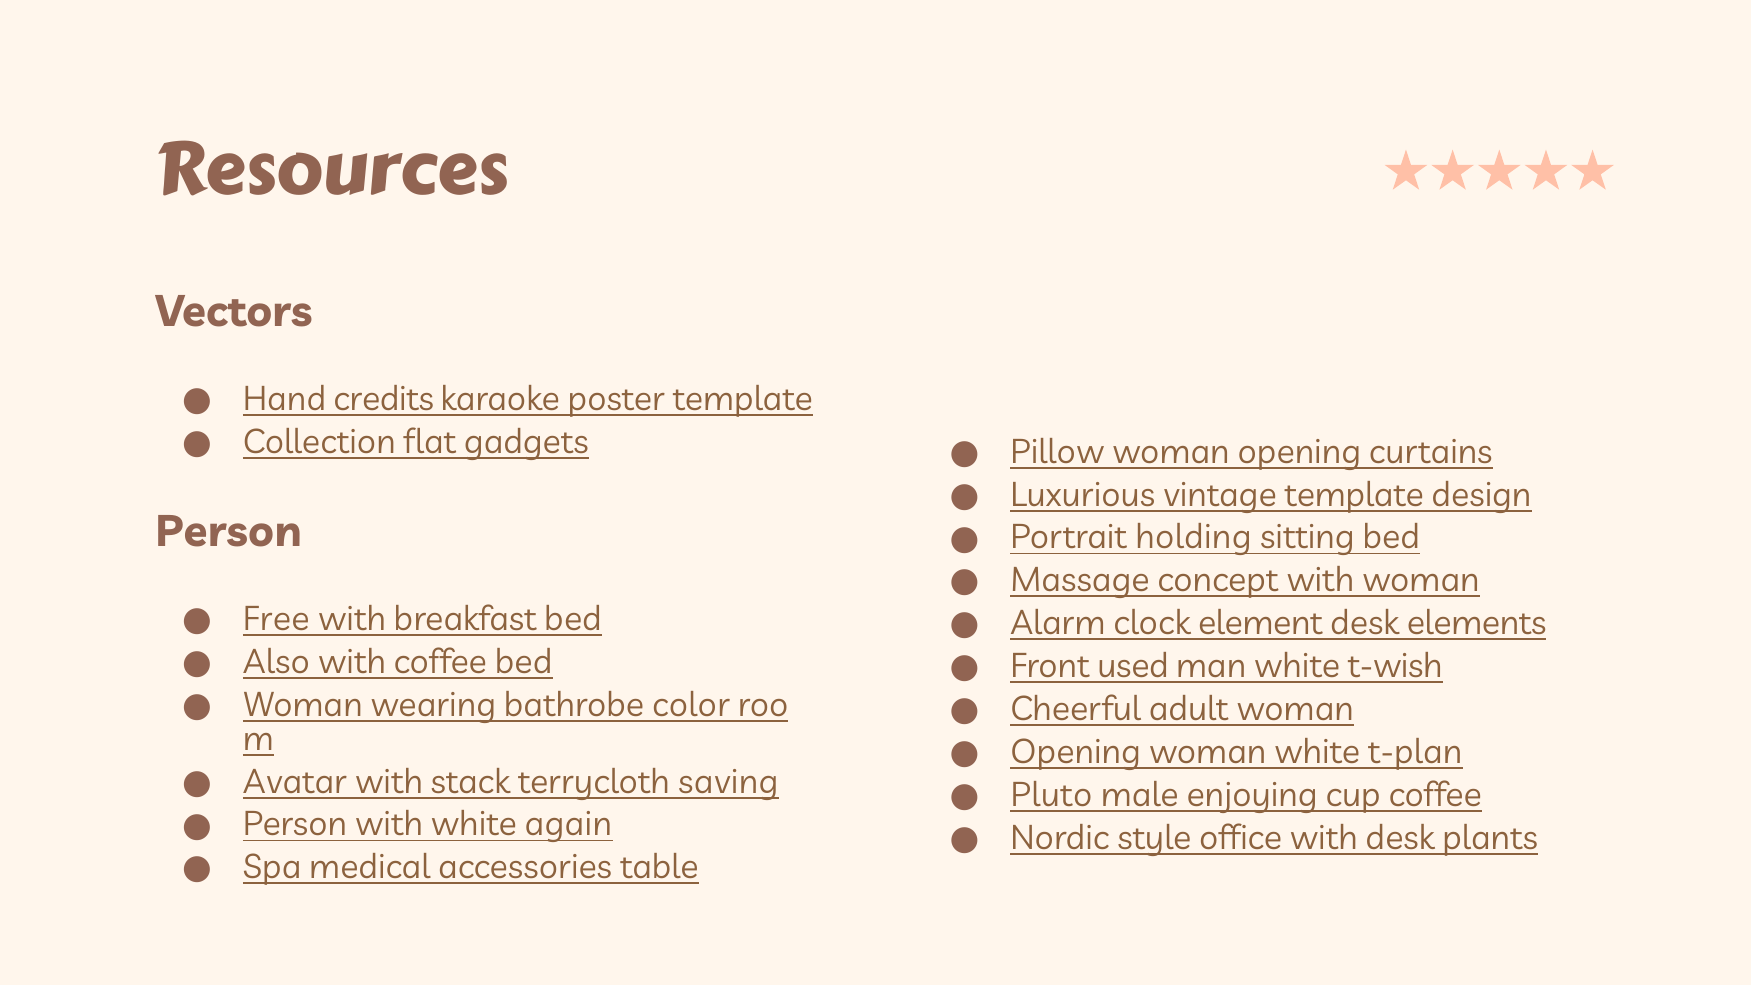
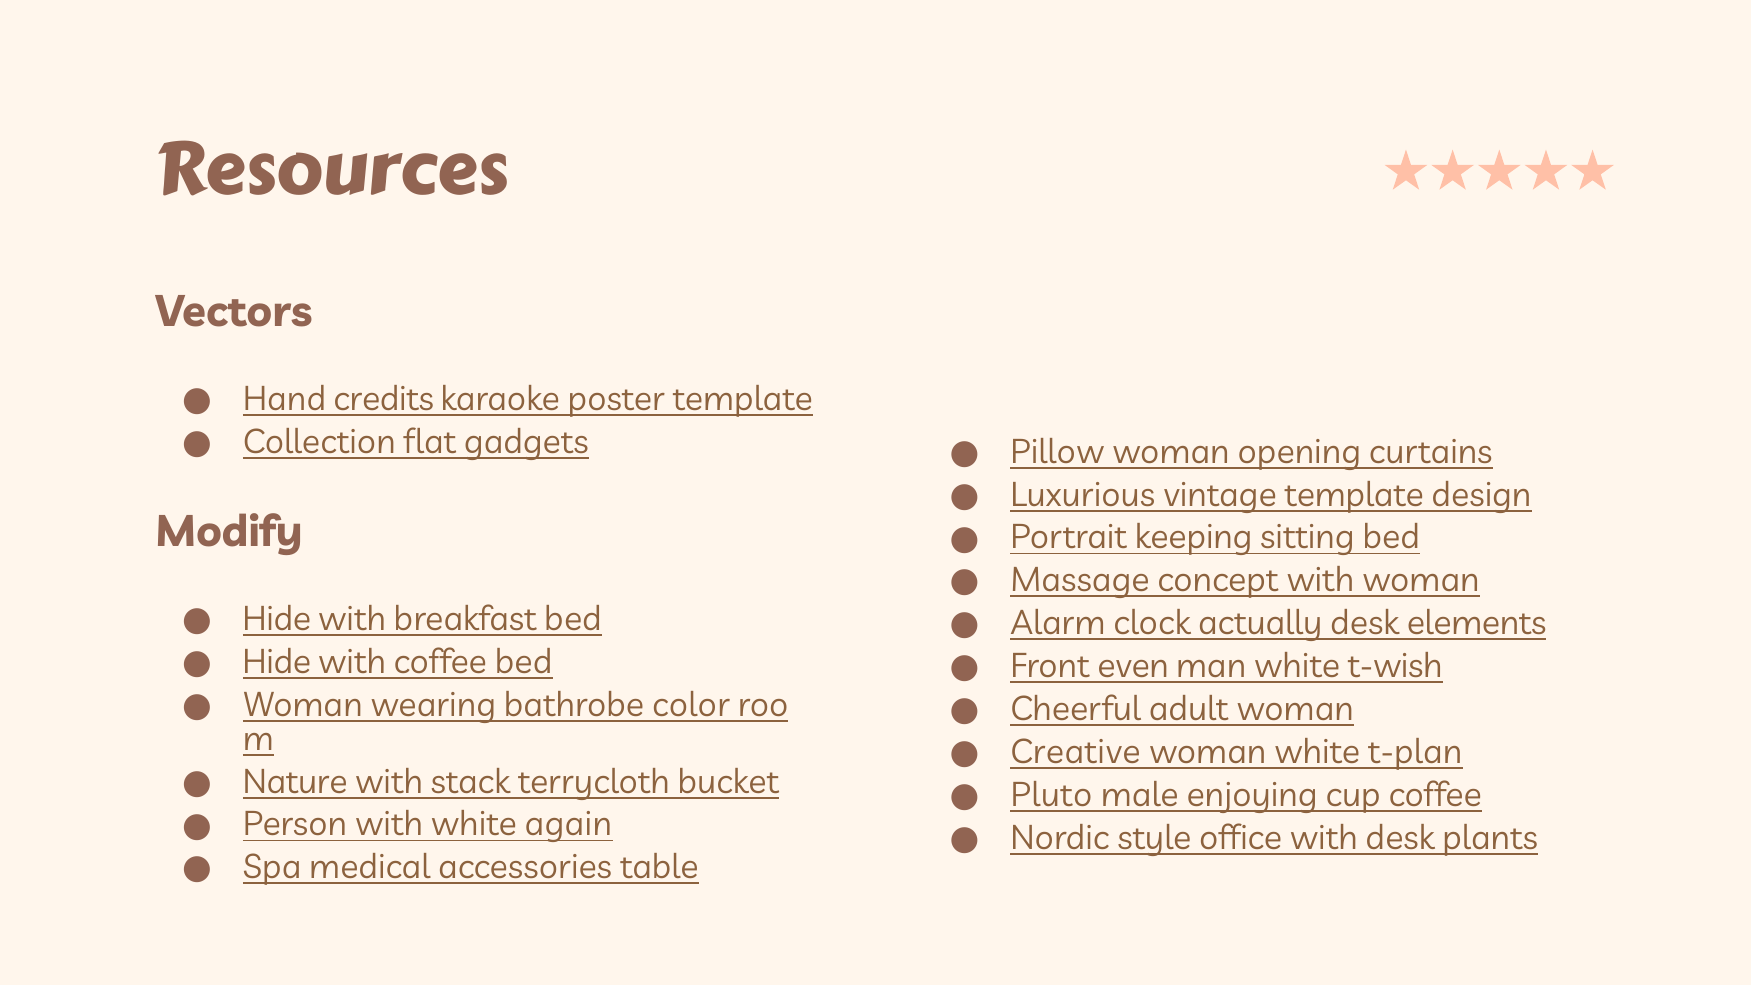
Person: Person -> Modify (229, 532)
holding: holding -> keeping (1194, 538)
Free: Free -> Hide (277, 619)
element: element -> actually (1260, 623)
Also: Also -> Hide (277, 662)
used: used -> even (1133, 666)
Opening: Opening -> Creative (1075, 752)
Avatar: Avatar -> Nature (295, 782)
saving: saving -> bucket (728, 782)
